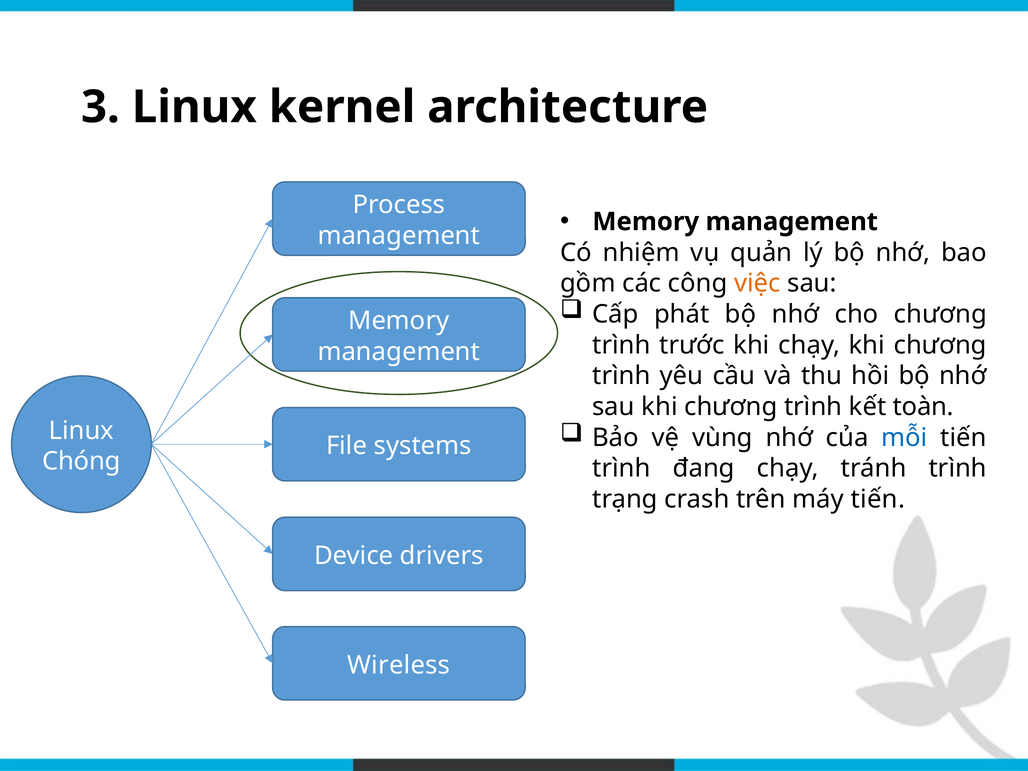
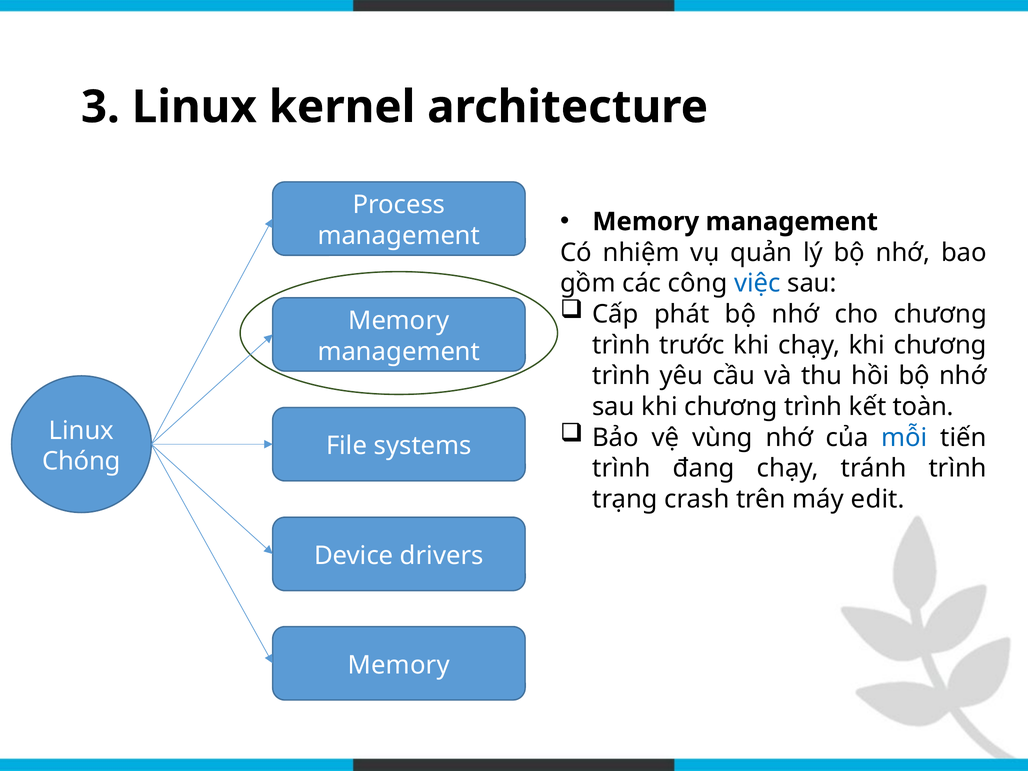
việc colour: orange -> blue (757, 283)
máy tiến: tiến -> edit (878, 499)
Wireless: Wireless -> Memory (399, 665)
